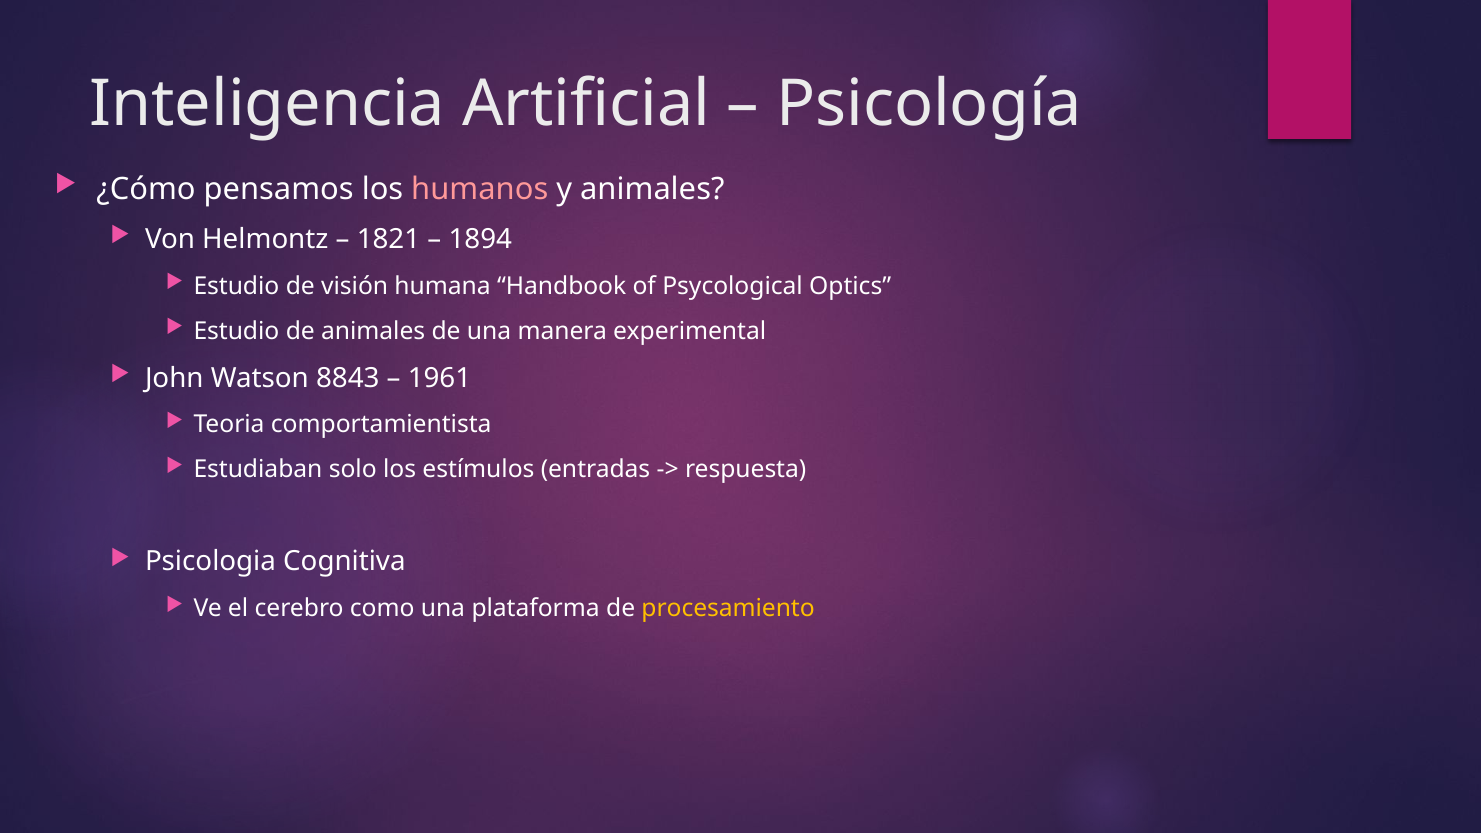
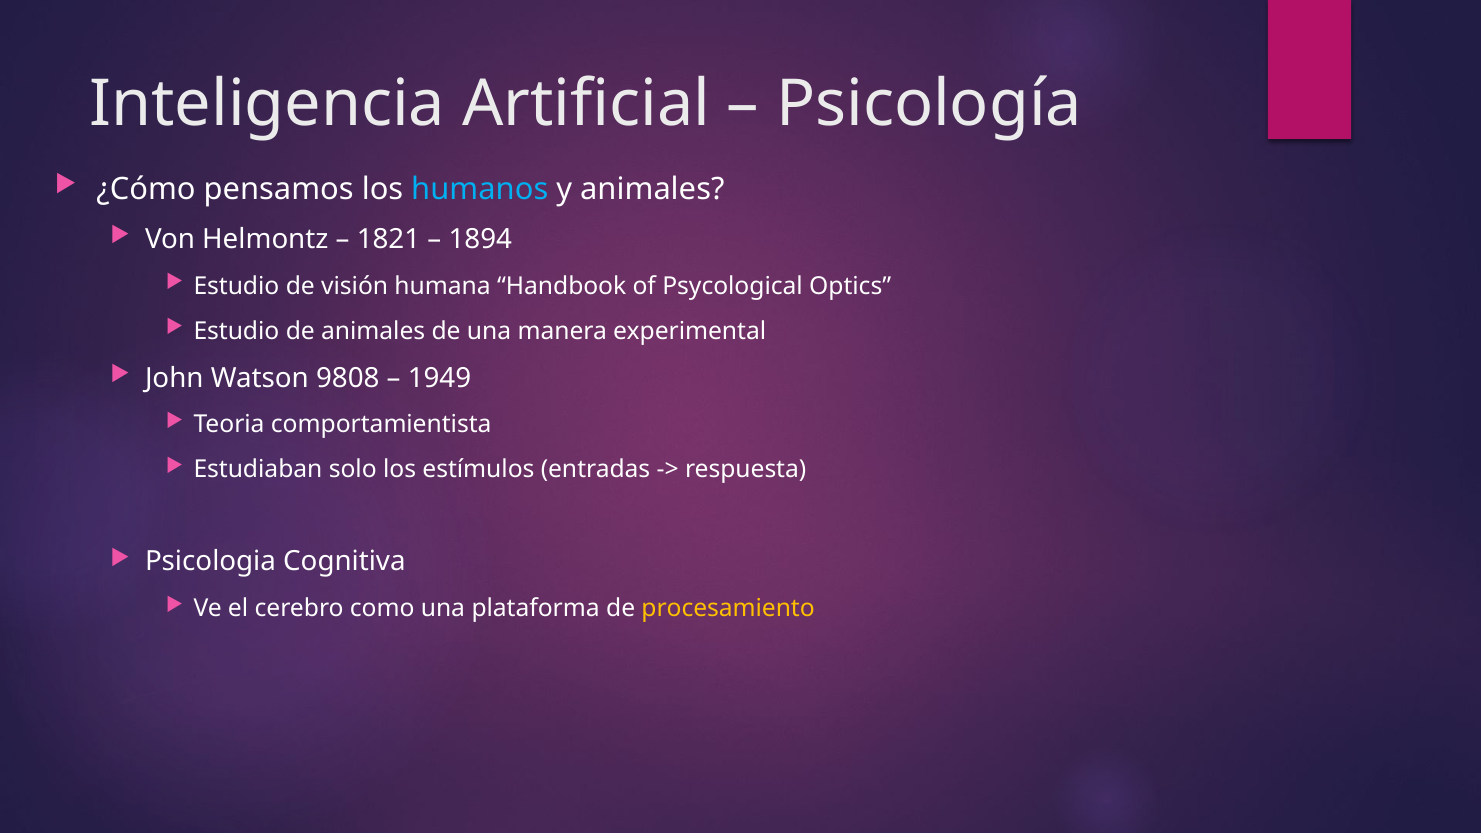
humanos colour: pink -> light blue (480, 189)
8843: 8843 -> 9808 (348, 378)
1961: 1961 -> 1949 (439, 378)
